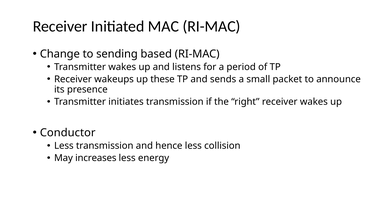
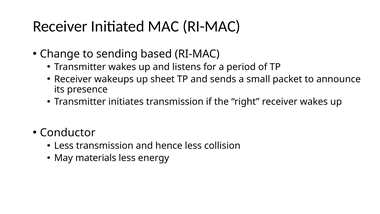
these: these -> sheet (163, 79)
increases: increases -> materials (96, 158)
